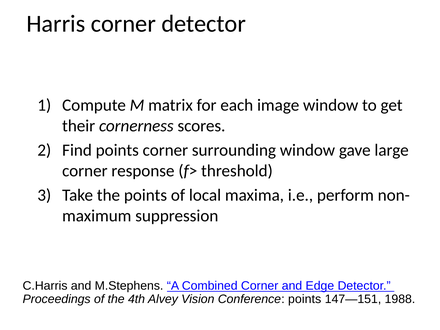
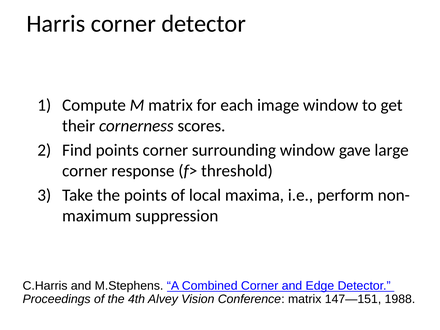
Conference points: points -> matrix (305, 299)
